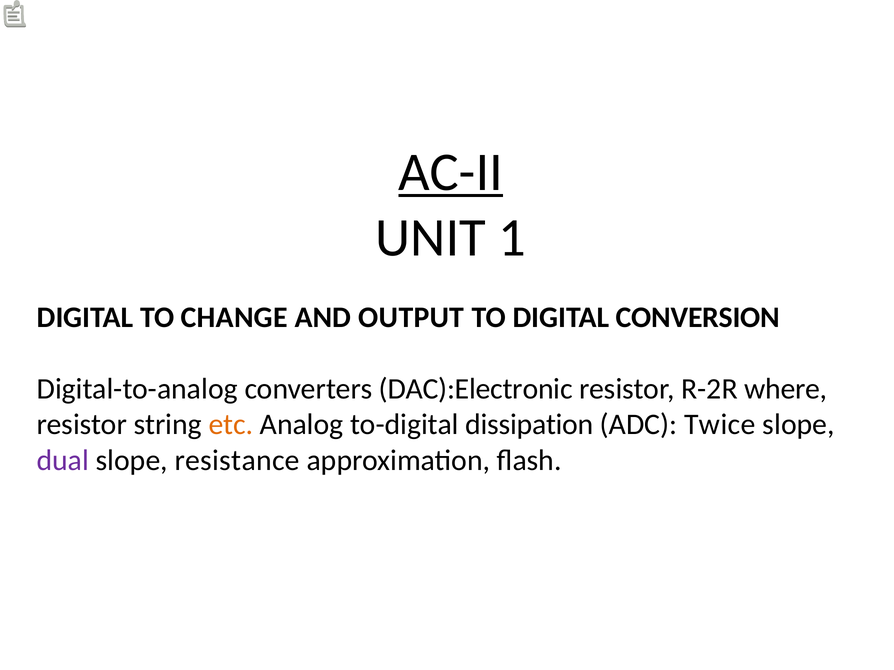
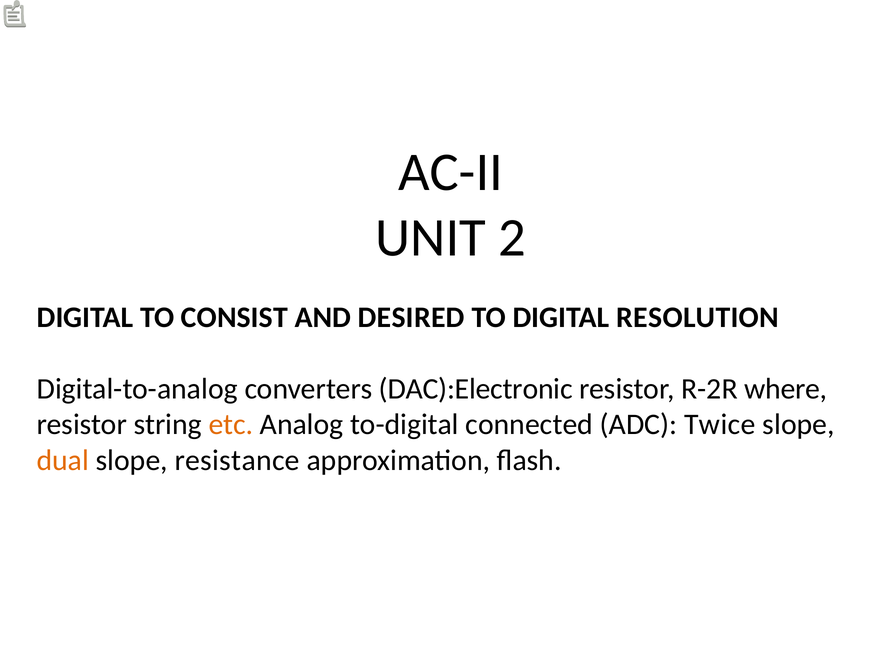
AC-II underline: present -> none (451, 172)
1: 1 -> 2 (512, 238)
CHANGE: CHANGE -> CONSIST (234, 318)
OUTPUT: OUTPUT -> DESIRED (411, 318)
CONVERSION: CONVERSION -> RESOLUTION (698, 318)
dissipation: dissipation -> connected (529, 425)
dual colour: purple -> orange (63, 461)
